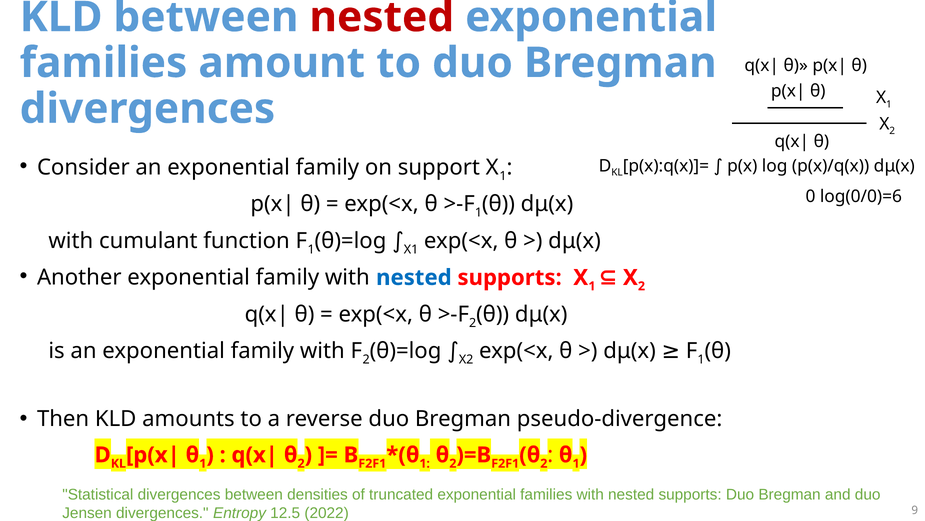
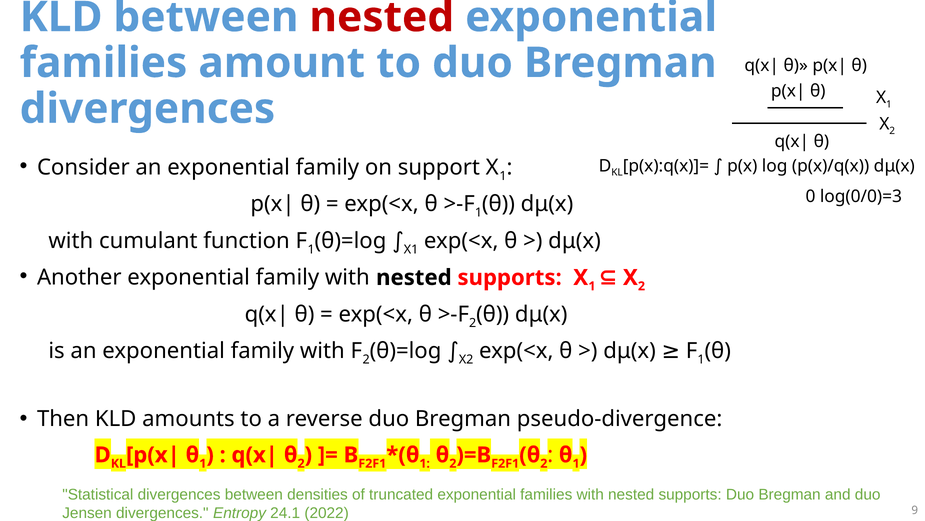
log(0/0)=6: log(0/0)=6 -> log(0/0)=3 (861, 196)
nested colour: blue -> black (414, 277)
12.5: 12.5 -> 24.1 (285, 513)
